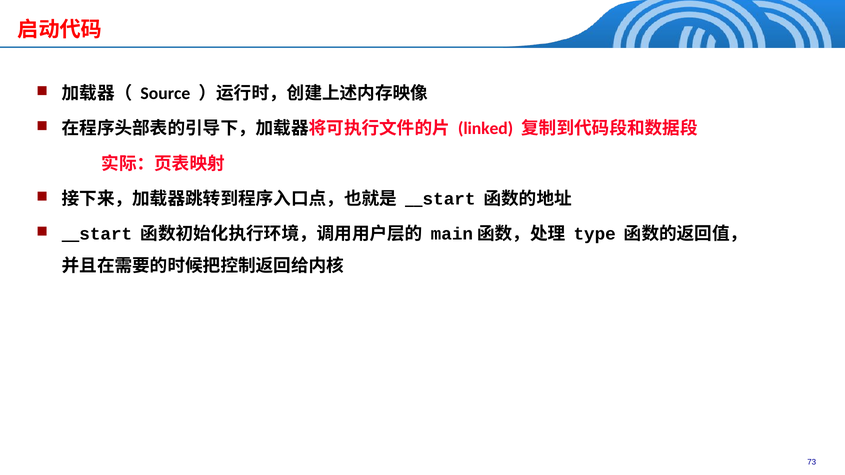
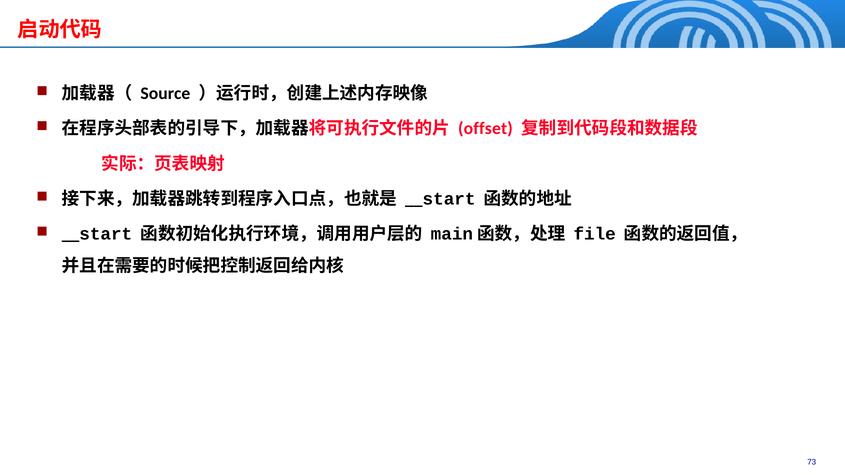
linked: linked -> offset (485, 129)
type: type -> file (595, 234)
